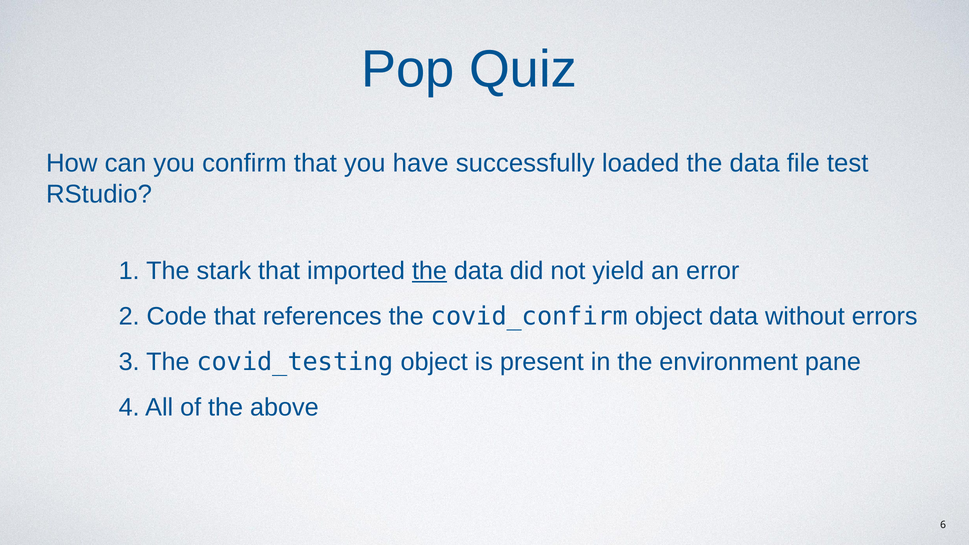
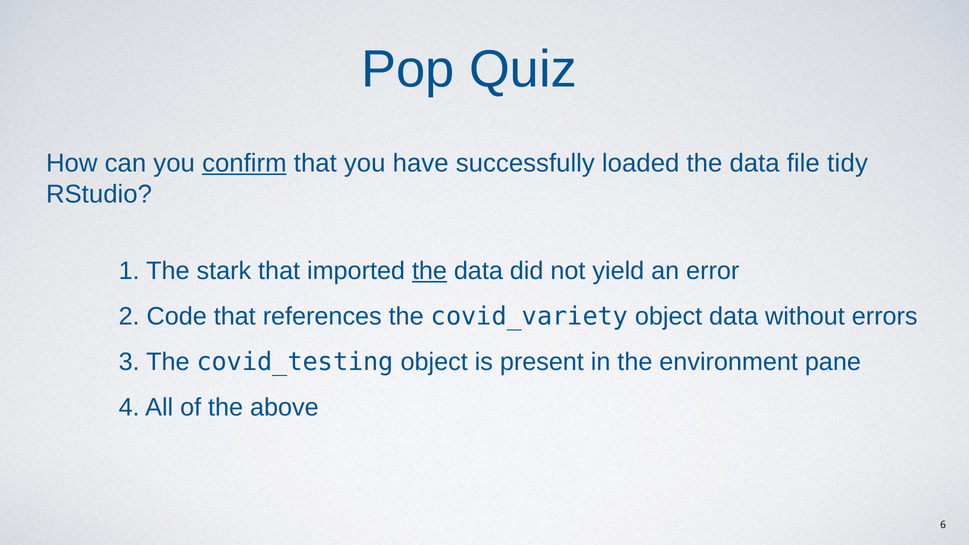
confirm underline: none -> present (244, 163)
test: test -> tidy (848, 163)
covid_confirm: covid_confirm -> covid_variety (530, 317)
